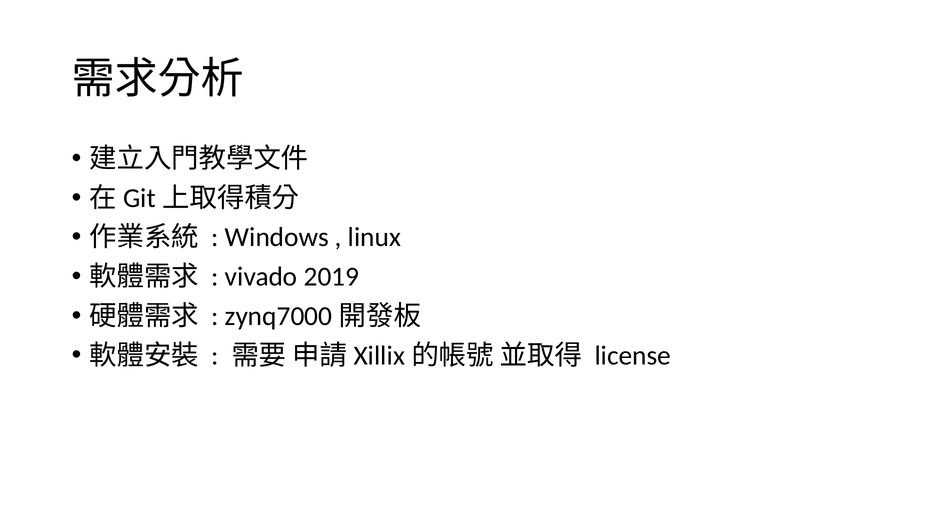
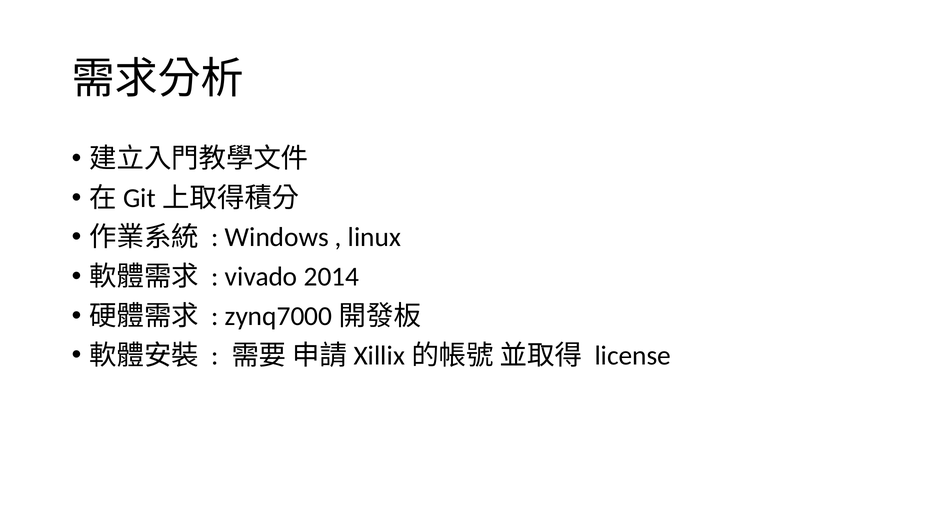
2019: 2019 -> 2014 (331, 277)
